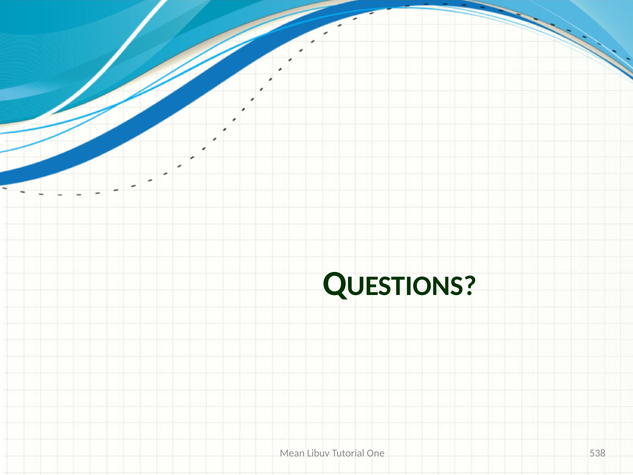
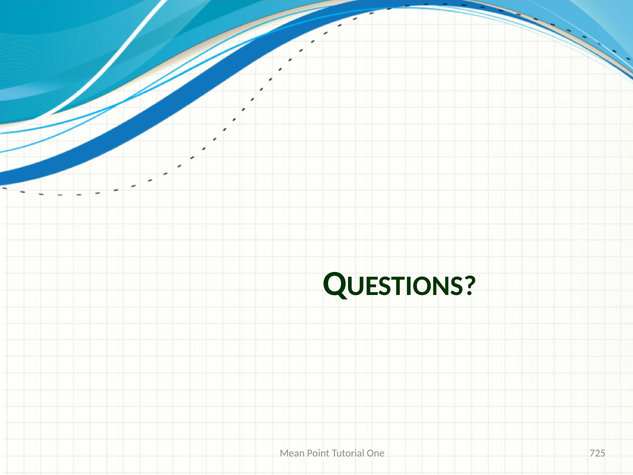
Libuv: Libuv -> Point (318, 453)
538: 538 -> 725 (598, 453)
